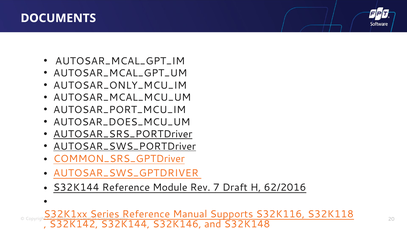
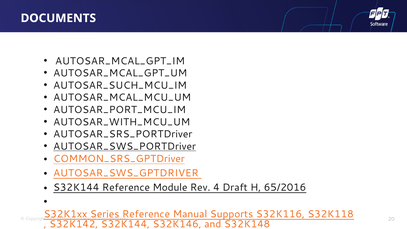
AUTOSAR_ONLY_MCU_IM: AUTOSAR_ONLY_MCU_IM -> AUTOSAR_SUCH_MCU_IM (120, 85)
AUTOSAR_DOES_MCU_UM: AUTOSAR_DOES_MCU_UM -> AUTOSAR_WITH_MCU_UM (122, 122)
AUTOSAR_SRS_PORTDriver underline: present -> none (123, 134)
7: 7 -> 4 (216, 187)
62/2016: 62/2016 -> 65/2016 (285, 187)
